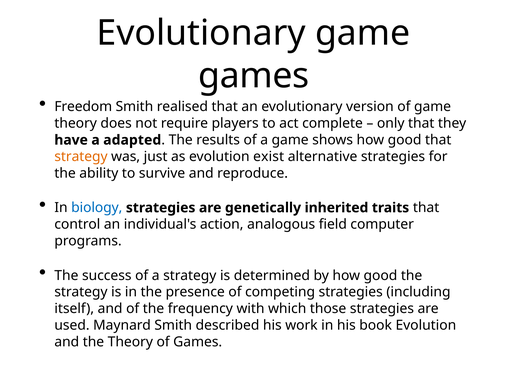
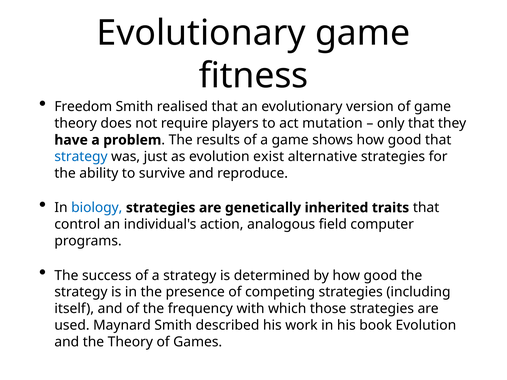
games: games -> fitness (254, 76)
complete: complete -> mutation (332, 123)
adapted: adapted -> problem (132, 140)
strategy colour: orange -> blue (81, 157)
